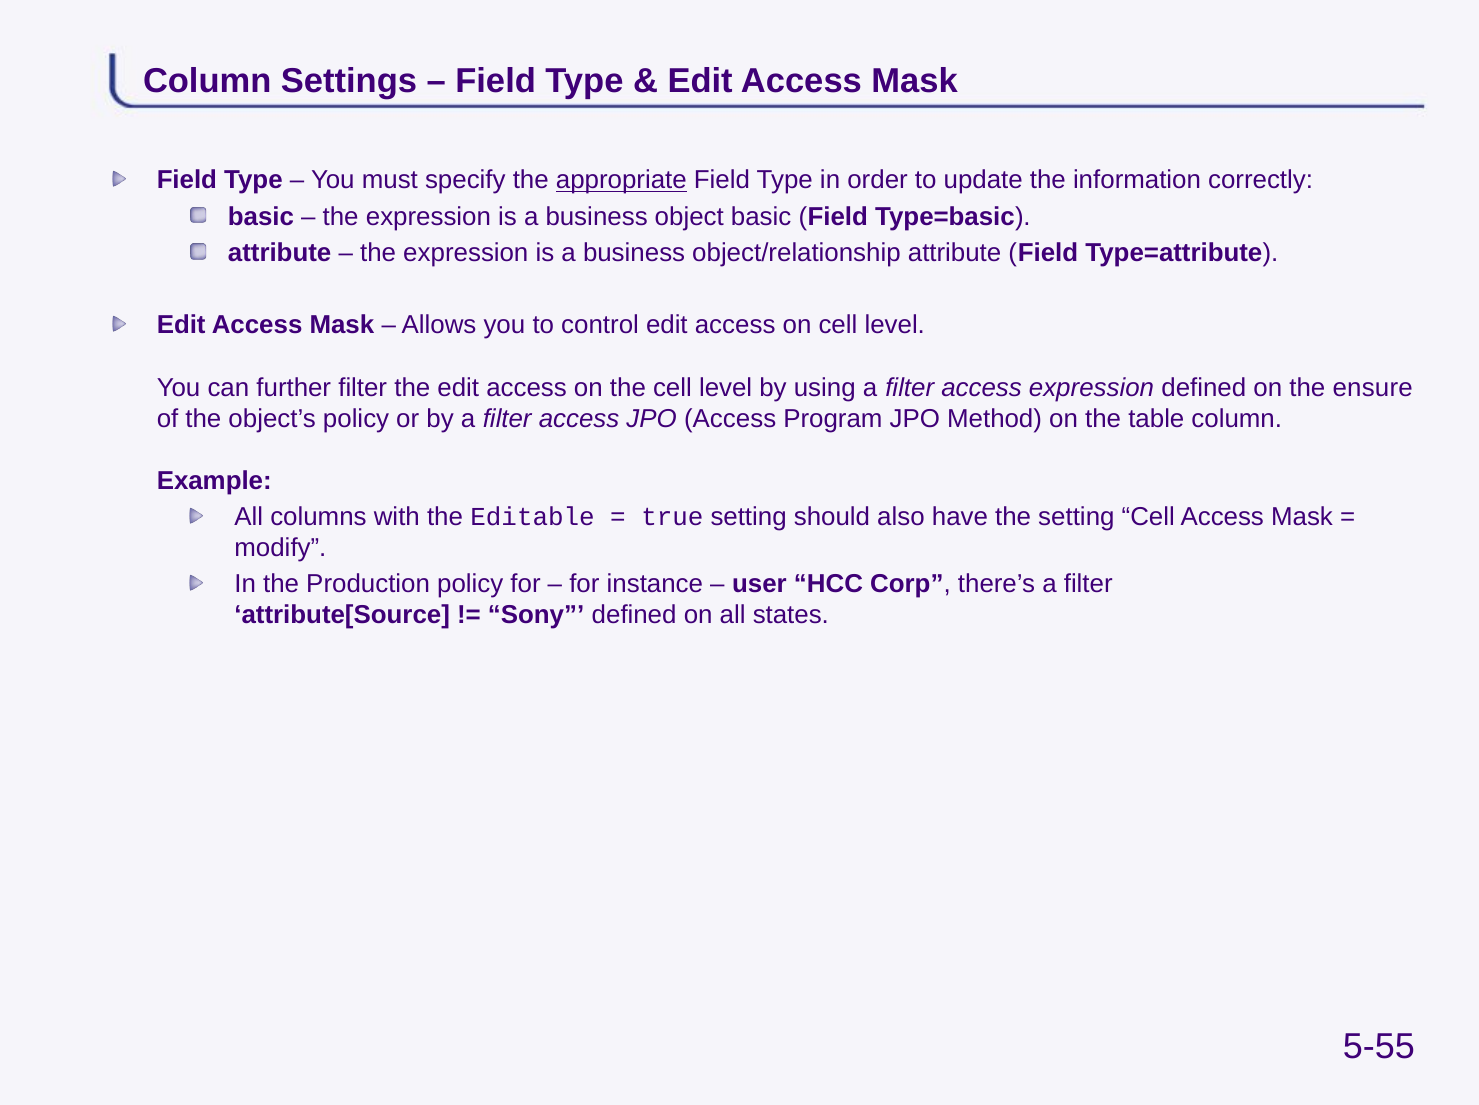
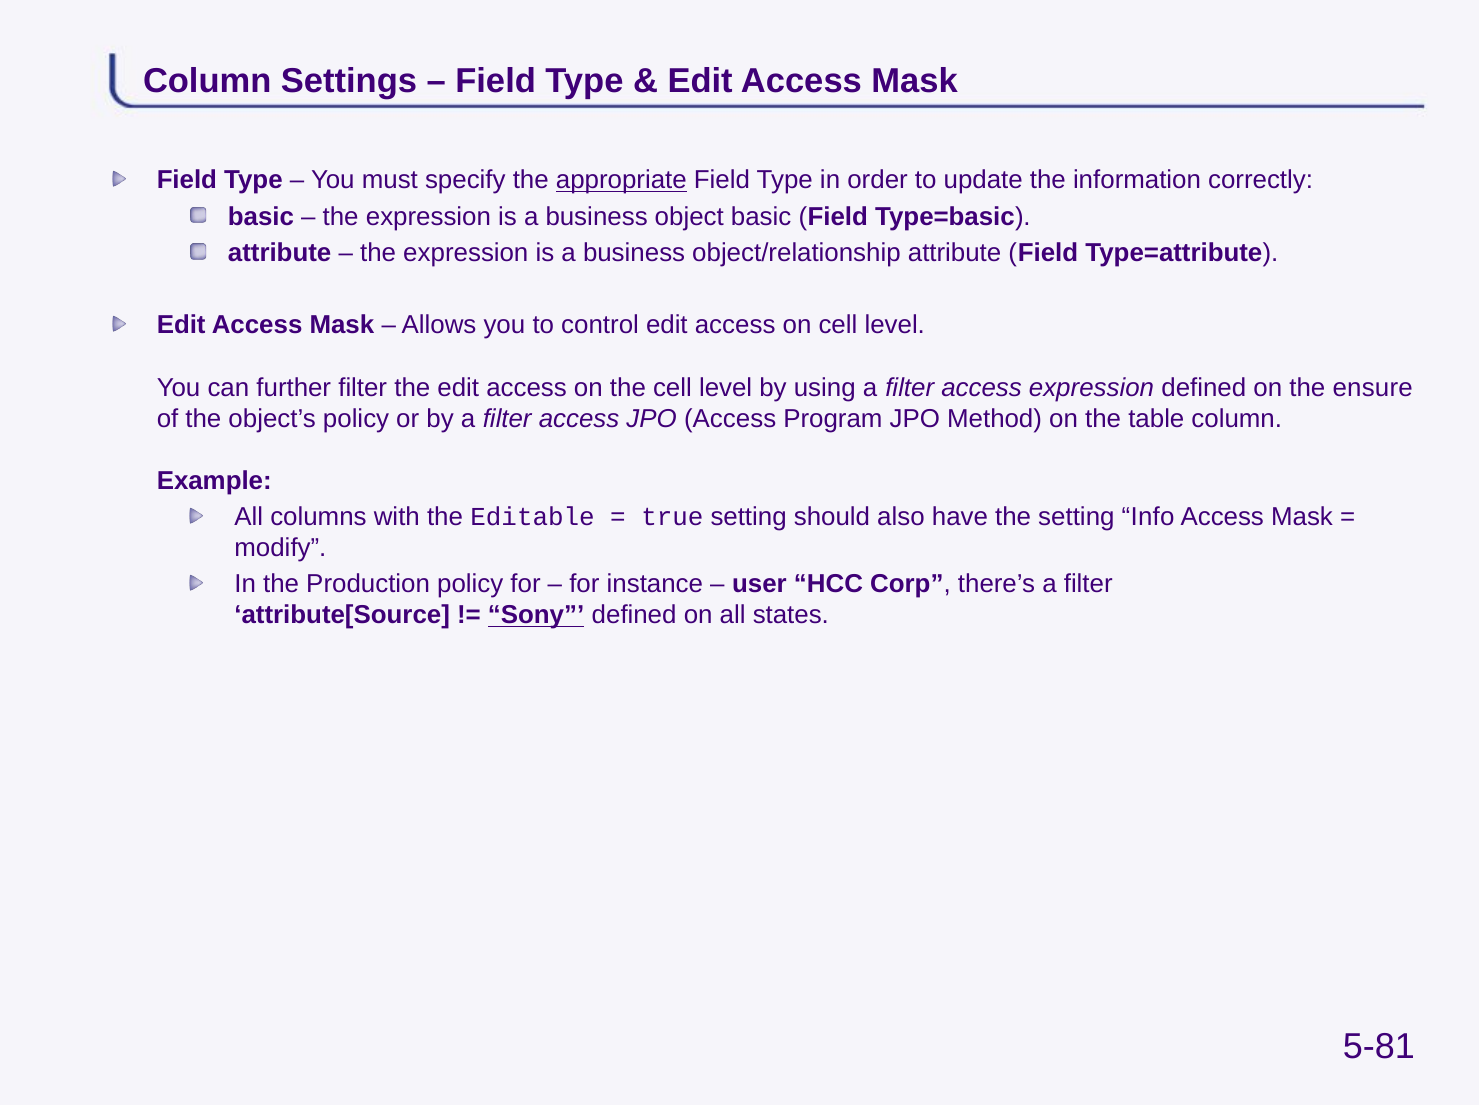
setting Cell: Cell -> Info (1148, 517)
Sony underline: none -> present (536, 615)
5-55: 5-55 -> 5-81 (1379, 1047)
